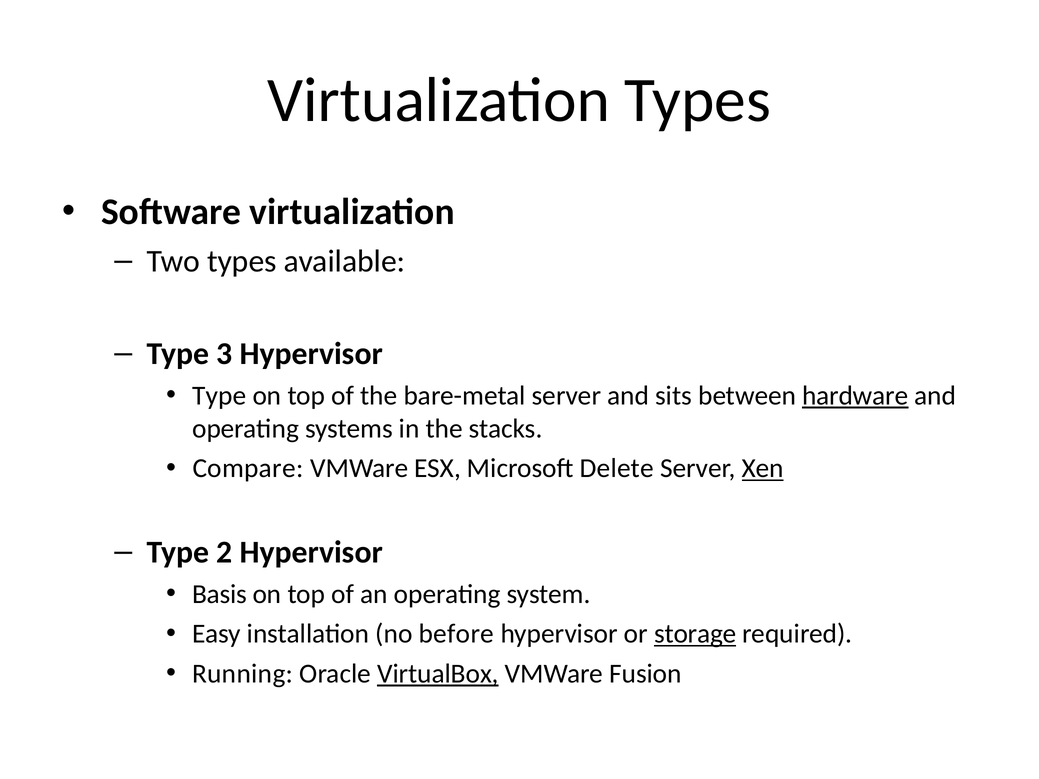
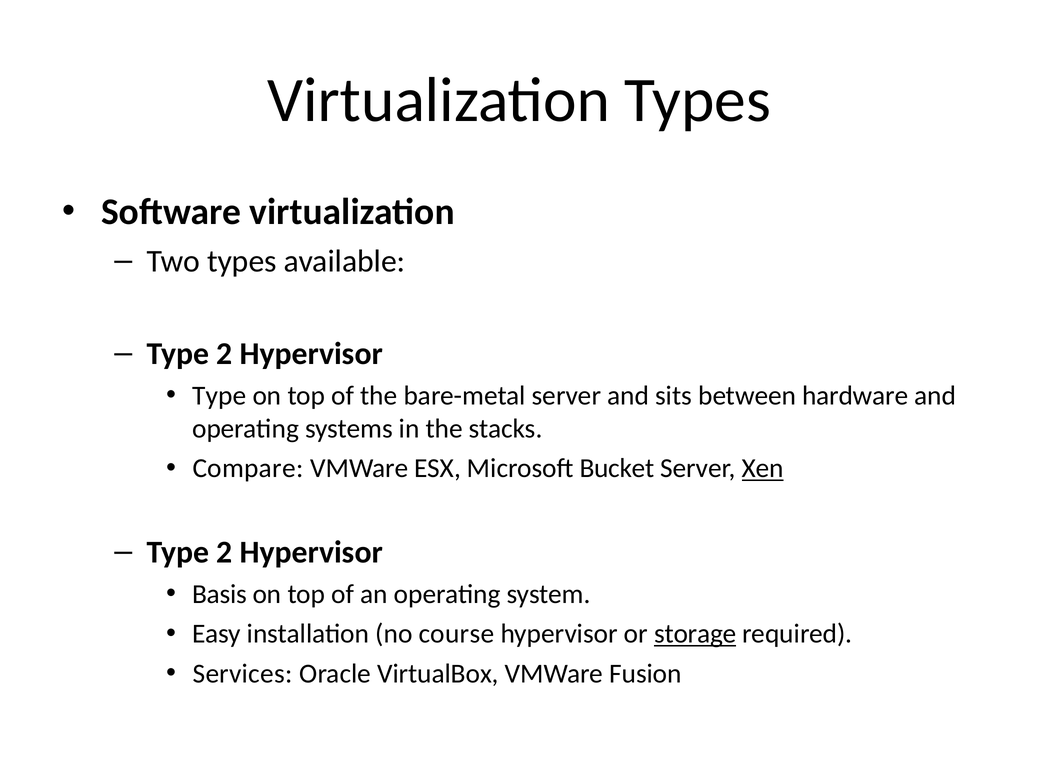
3: 3 -> 2 (225, 354)
hardware underline: present -> none (855, 396)
Delete: Delete -> Bucket (617, 469)
before: before -> course (456, 634)
Running: Running -> Services (243, 674)
VirtualBox underline: present -> none (438, 674)
